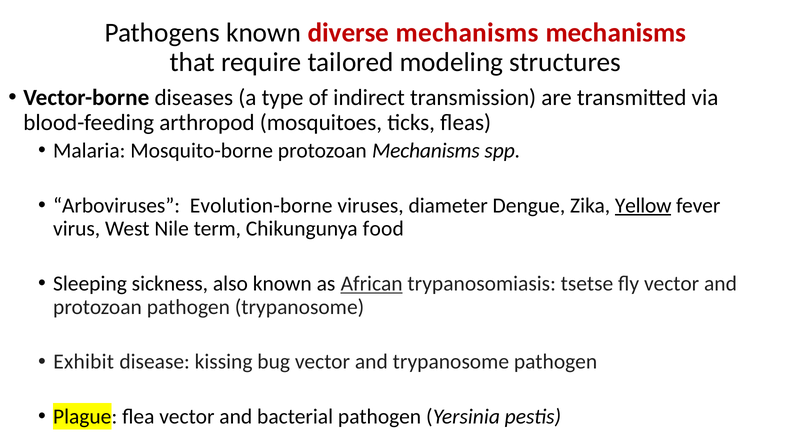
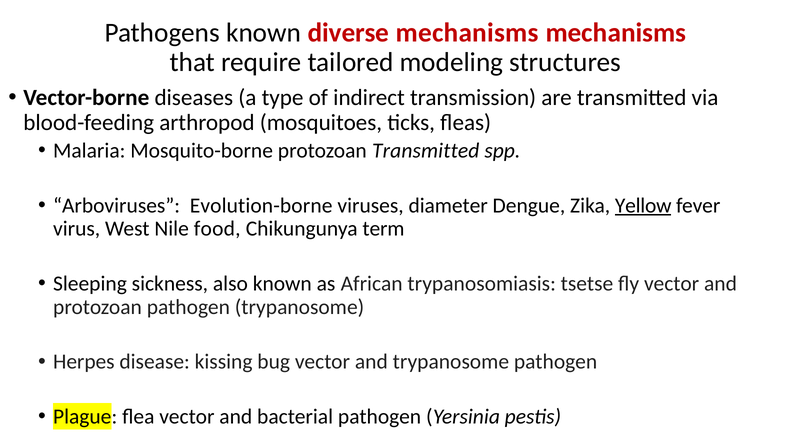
protozoan Mechanisms: Mechanisms -> Transmitted (426, 151)
term: term -> food (217, 229)
food: food -> term (384, 229)
African underline: present -> none (372, 283)
Exhibit: Exhibit -> Herpes (84, 362)
